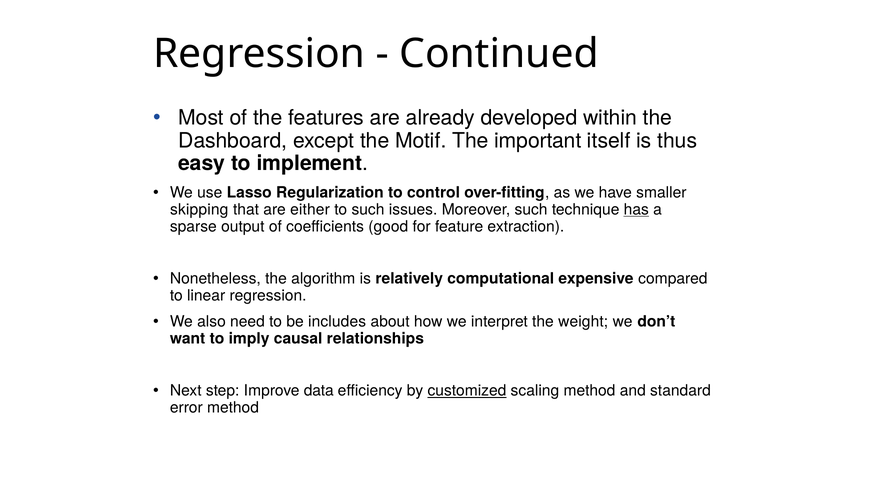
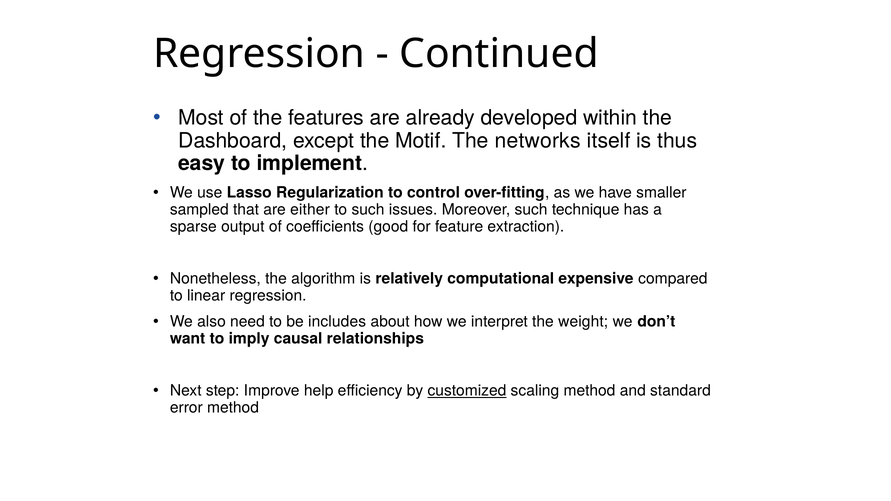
important: important -> networks (538, 141)
skipping: skipping -> sampled (199, 210)
has underline: present -> none (636, 210)
data: data -> help (319, 391)
